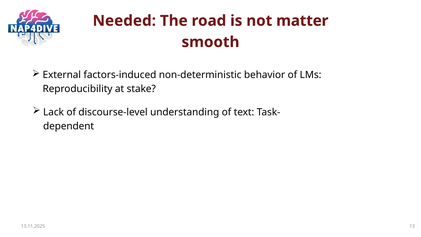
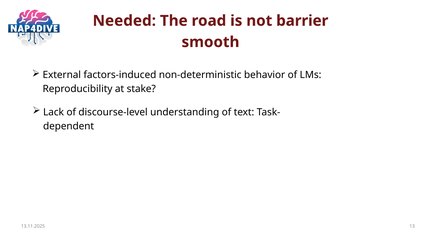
matter: matter -> barrier (302, 21)
